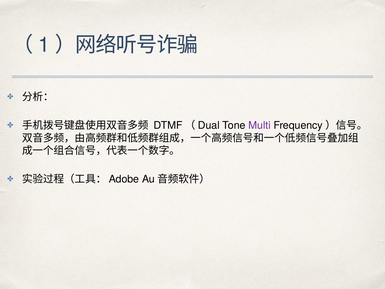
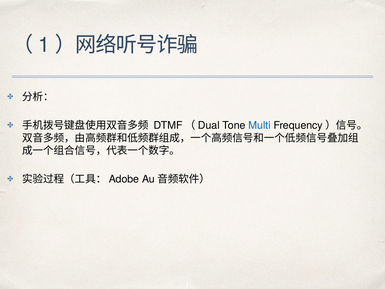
Multi colour: purple -> blue (260, 125)
